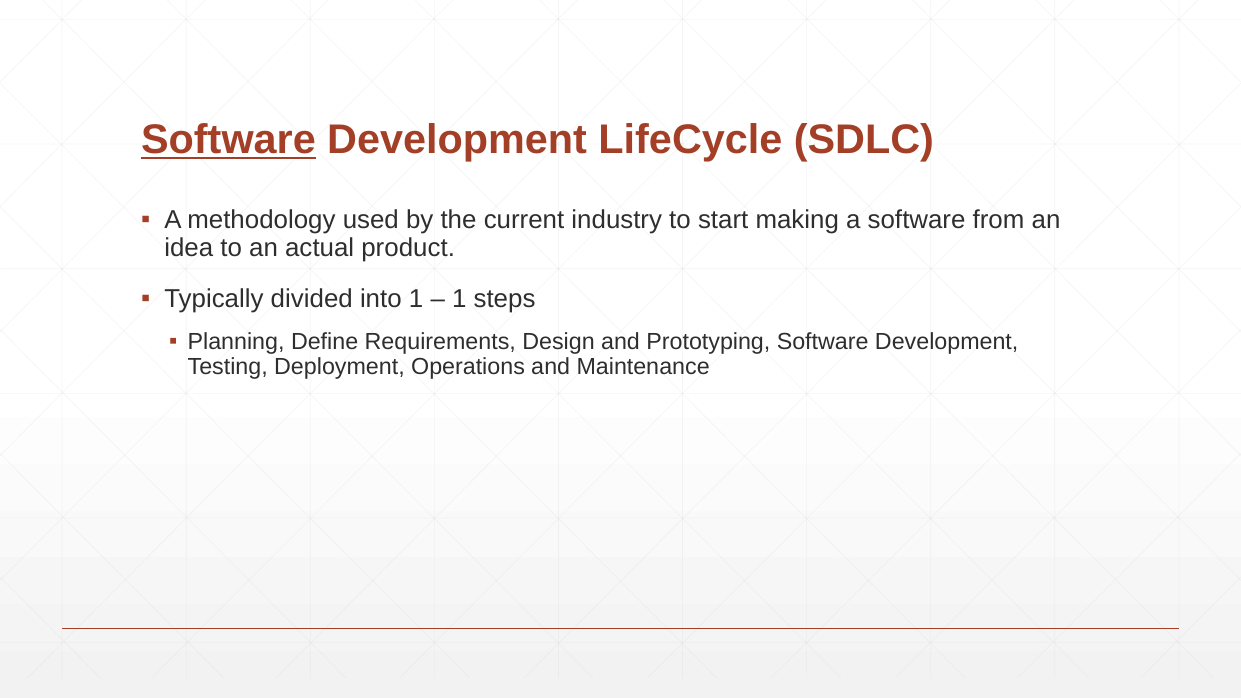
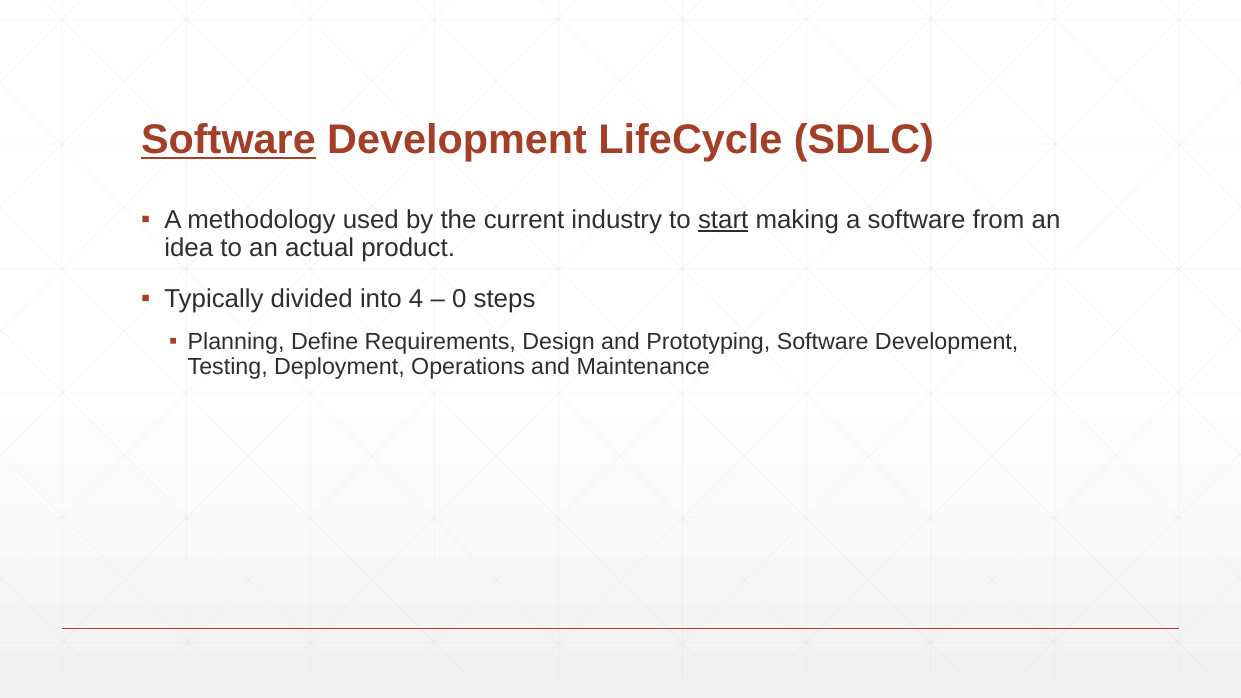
start underline: none -> present (723, 220)
into 1: 1 -> 4 (416, 299)
1: 1 -> 0 (459, 299)
